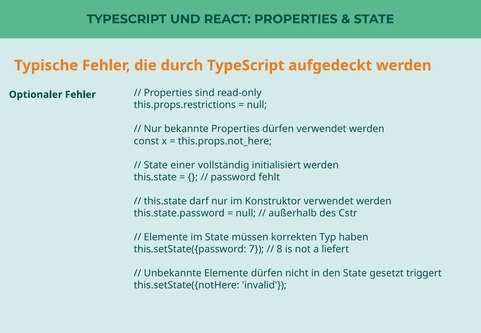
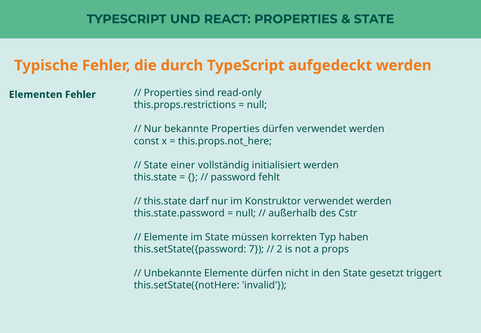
Optionaler: Optionaler -> Elementen (36, 95)
8: 8 -> 2 (280, 249)
liefert: liefert -> props (335, 249)
